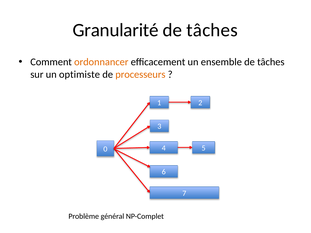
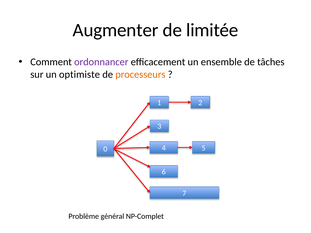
Granularité: Granularité -> Augmenter (116, 30)
tâches: tâches -> limitée (212, 30)
ordonnancer colour: orange -> purple (101, 62)
